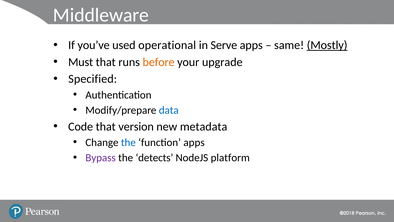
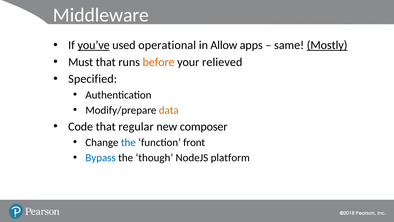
you’ve underline: none -> present (94, 45)
Serve: Serve -> Allow (224, 45)
upgrade: upgrade -> relieved (222, 62)
data colour: blue -> orange (169, 110)
version: version -> regular (136, 126)
metadata: metadata -> composer (204, 126)
function apps: apps -> front (194, 142)
Bypass colour: purple -> blue (101, 158)
detects: detects -> though (154, 158)
